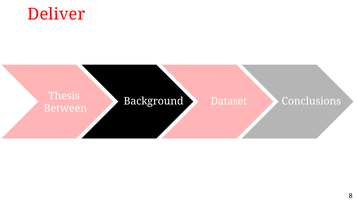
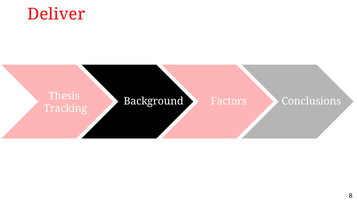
Dataset: Dataset -> Factors (229, 101)
Between: Between -> Tracking (65, 108)
